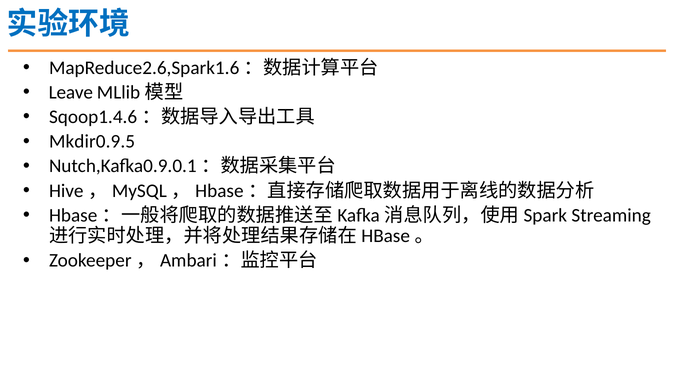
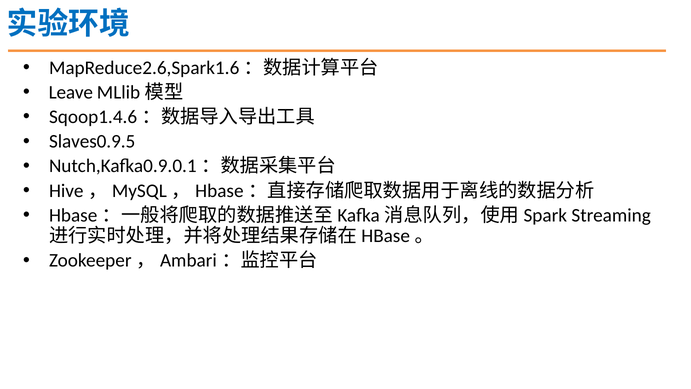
Mkdir0.9.5: Mkdir0.9.5 -> Slaves0.9.5 (92, 141)
